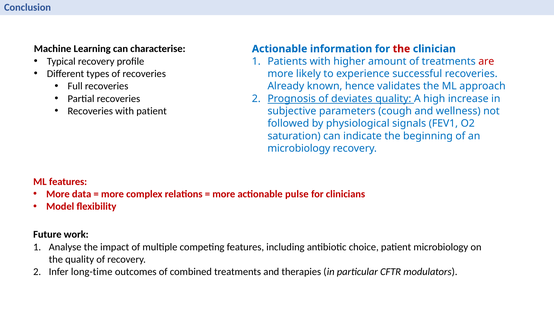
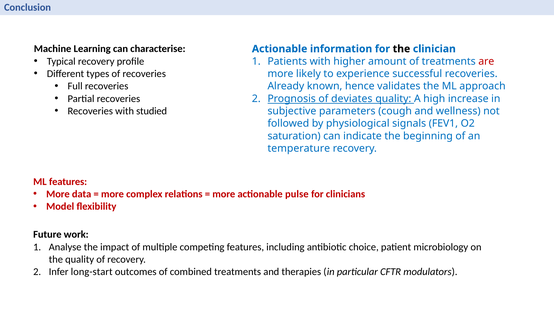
the colour: red -> black (401, 49)
with patient: patient -> studied (152, 111)
microbiology: microbiology -> temperature (299, 149)
long-time: long-time -> long-start (92, 272)
